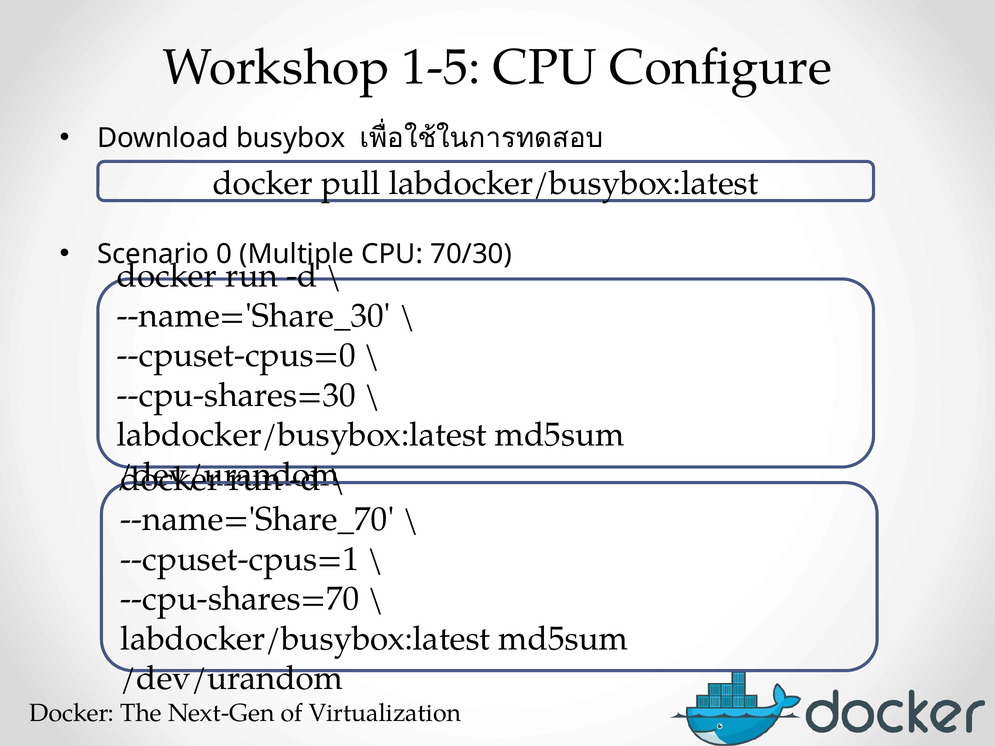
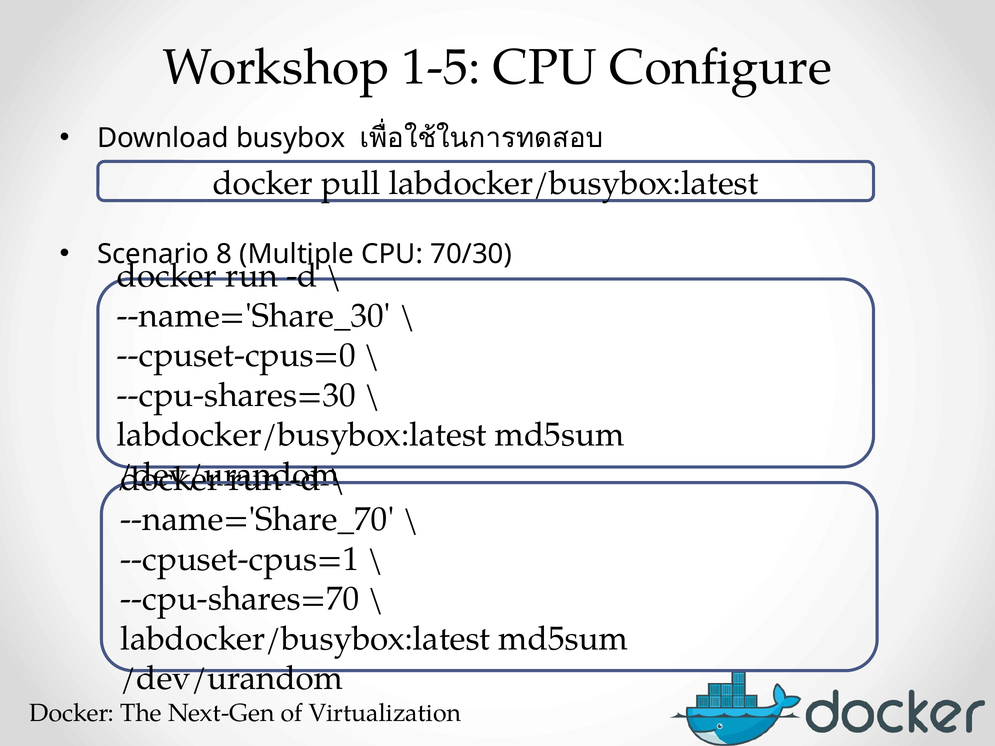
0: 0 -> 8 (224, 254)
